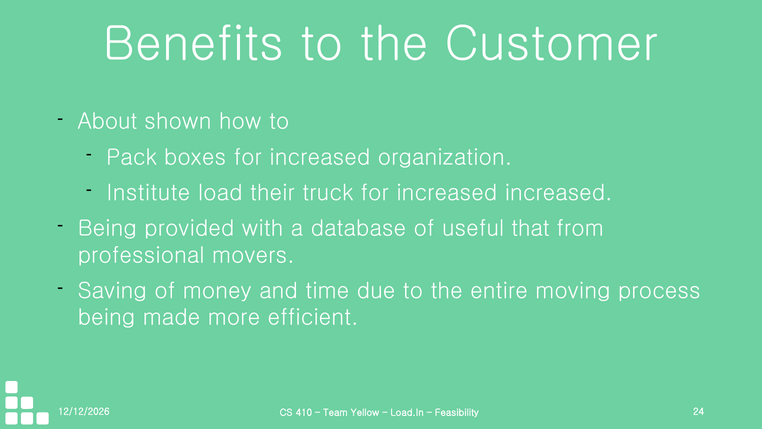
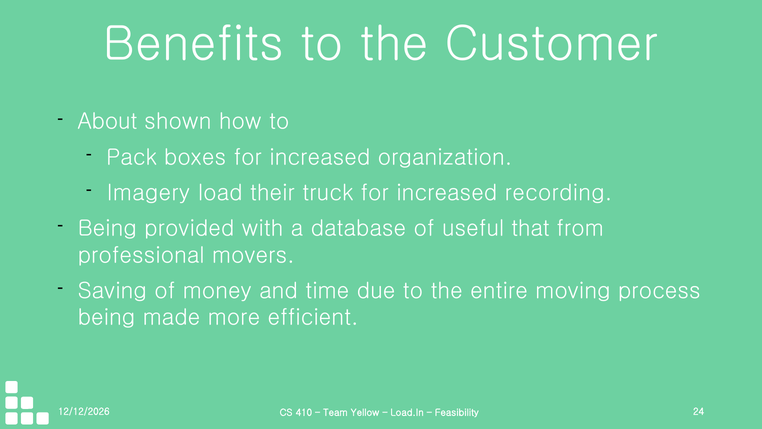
Institute: Institute -> Imagery (148, 193)
increased increased: increased -> recording (558, 193)
